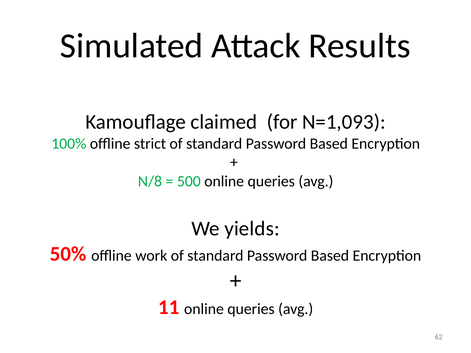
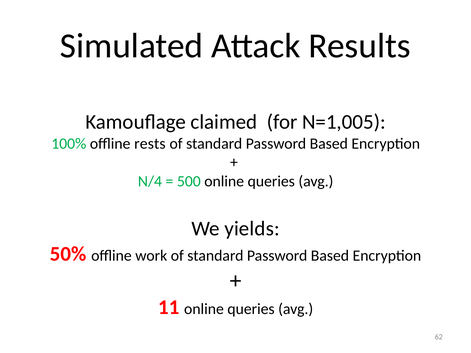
N=1,093: N=1,093 -> N=1,005 (344, 122)
strict: strict -> rests (150, 144)
N/8: N/8 -> N/4 (150, 181)
